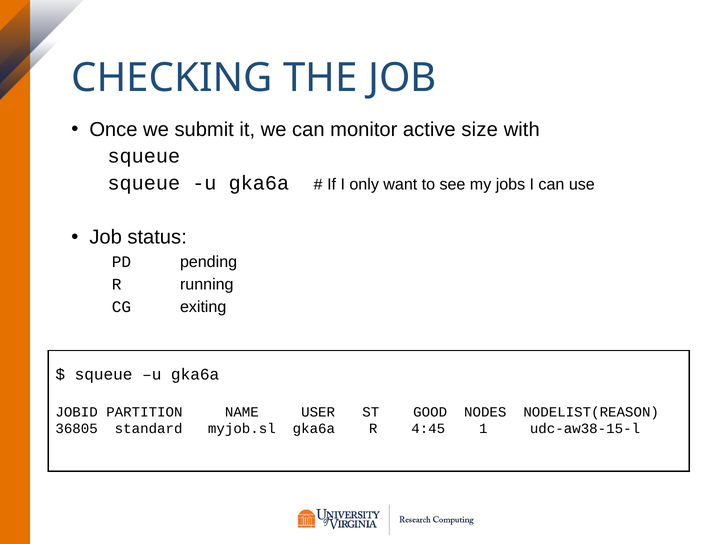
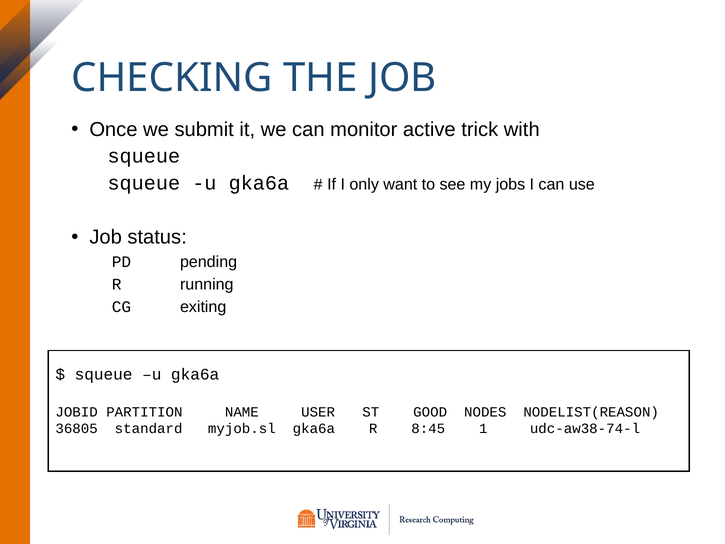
size: size -> trick (480, 129)
4:45: 4:45 -> 8:45 (428, 429)
udc-aw38-15-l: udc-aw38-15-l -> udc-aw38-74-l (585, 429)
